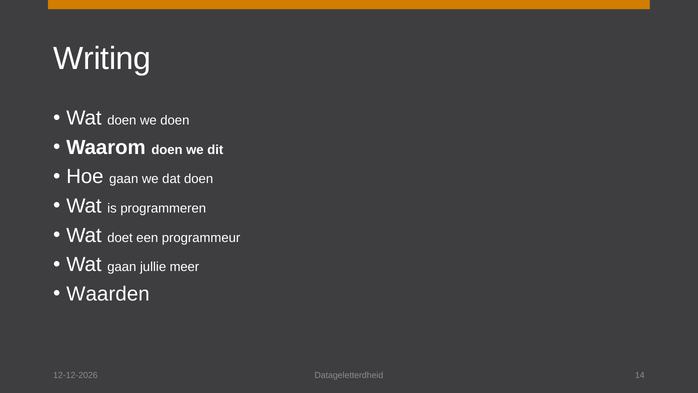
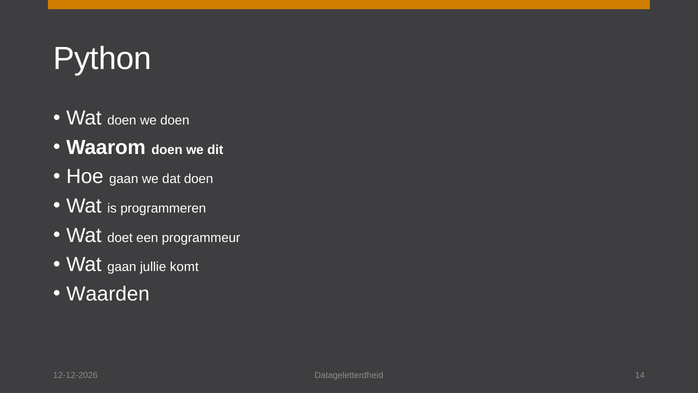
Writing: Writing -> Python (102, 59)
meer: meer -> komt (184, 267)
